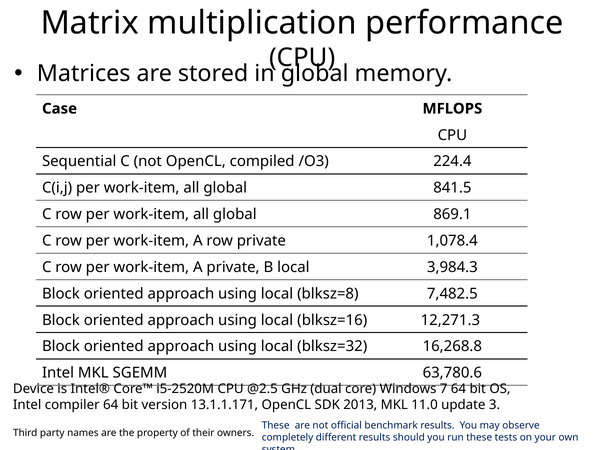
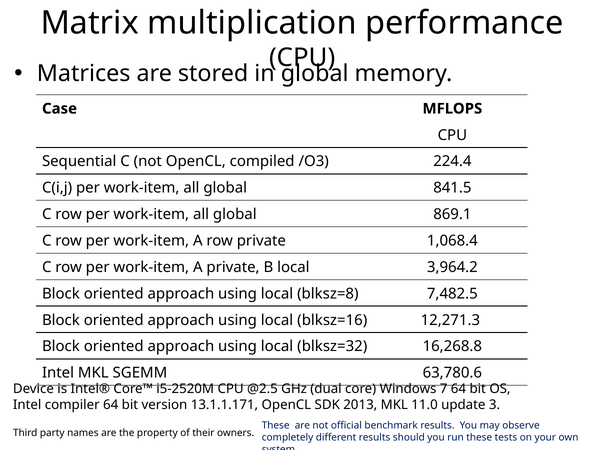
1,078.4: 1,078.4 -> 1,068.4 (452, 241)
3,984.3: 3,984.3 -> 3,964.2 (452, 267)
